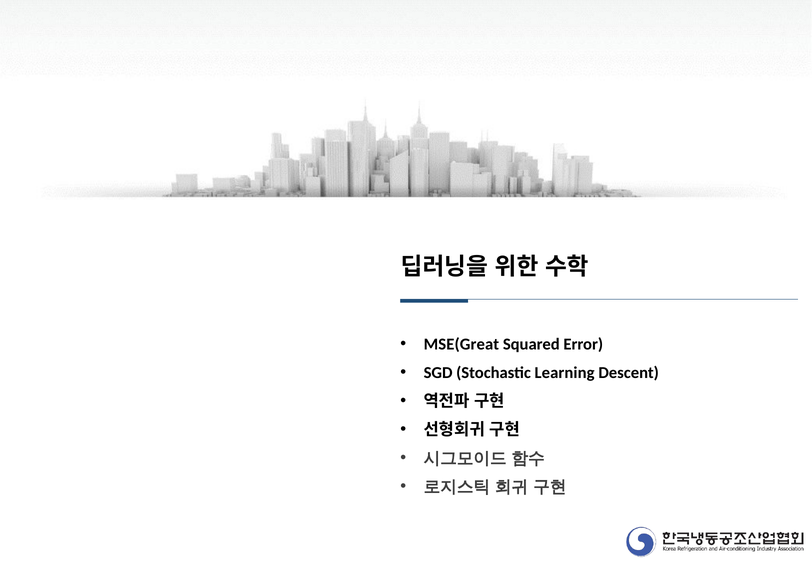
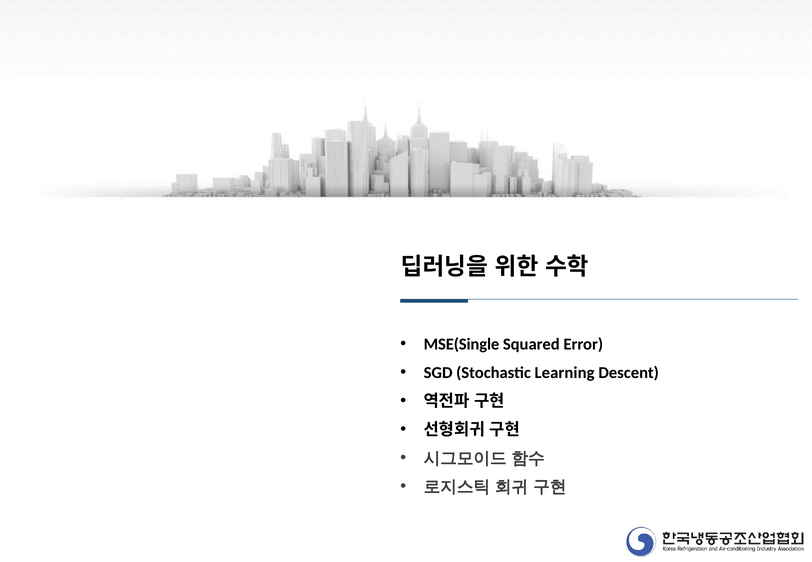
MSE(Great: MSE(Great -> MSE(Single (462, 345)
